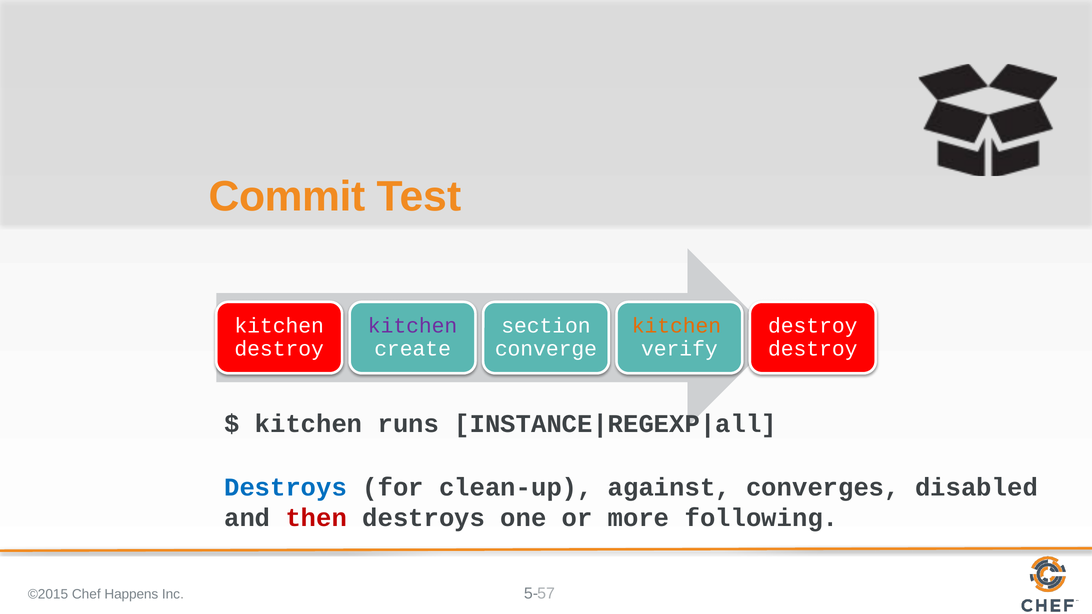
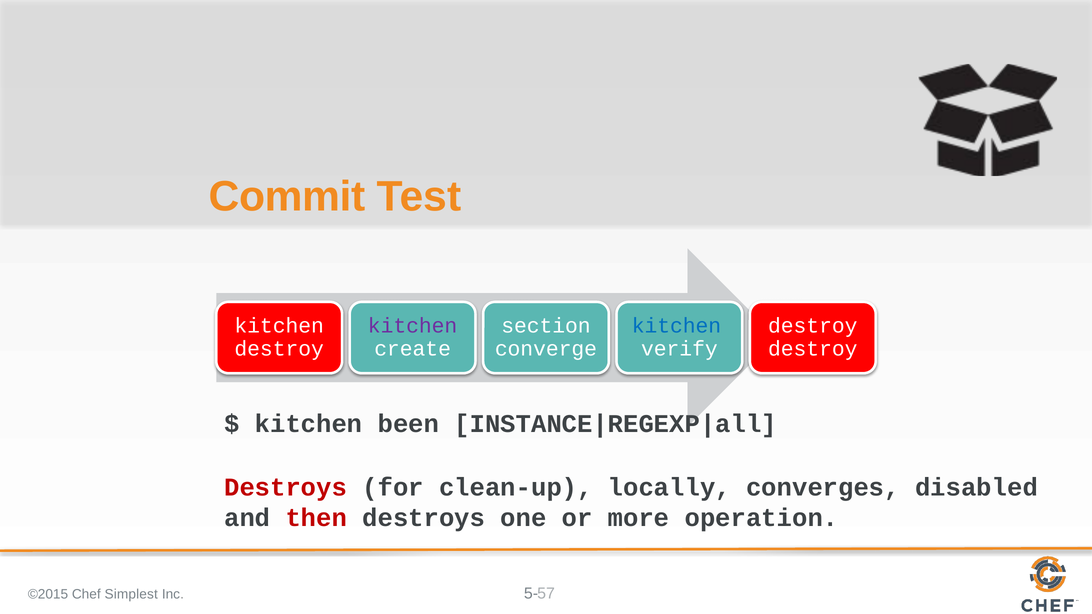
kitchen colour: orange -> blue (676, 326)
runs: runs -> been (408, 424)
Destroys colour: blue -> red (286, 487)
against: against -> locally (669, 487)
following: following -> operation (761, 518)
Happens: Happens -> Simplest (131, 594)
